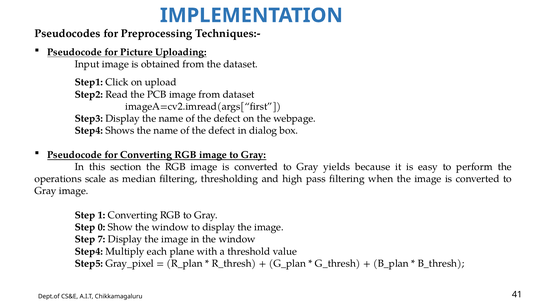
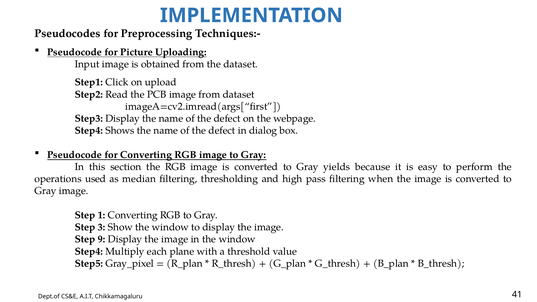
scale: scale -> used (96, 179)
0: 0 -> 3 (102, 227)
7: 7 -> 9 (102, 239)
